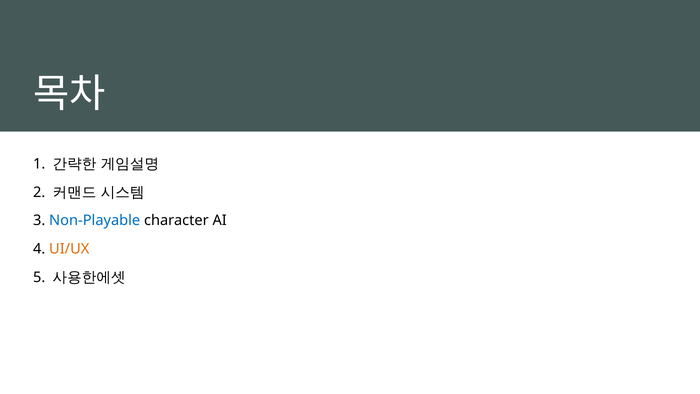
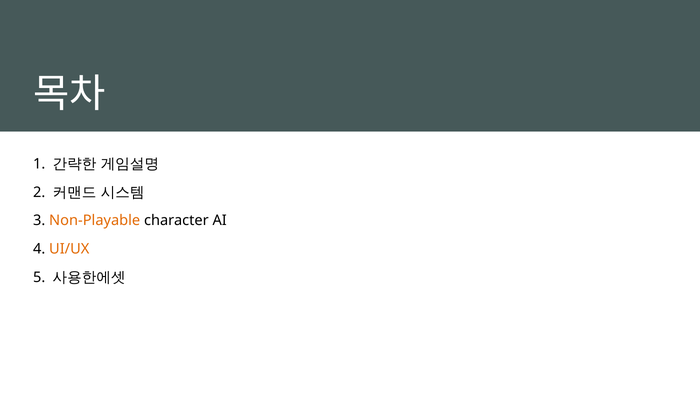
Non-Playable colour: blue -> orange (95, 220)
